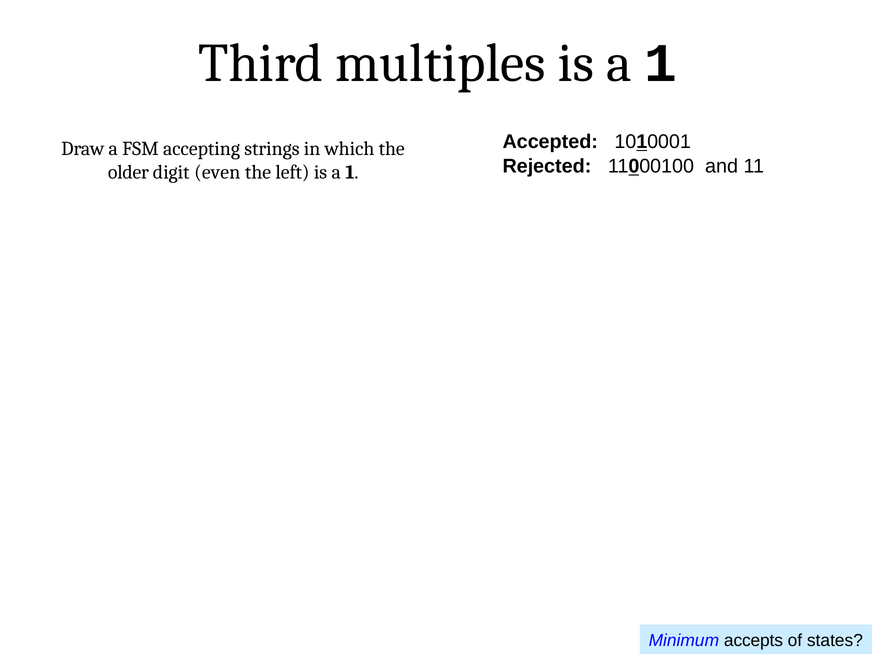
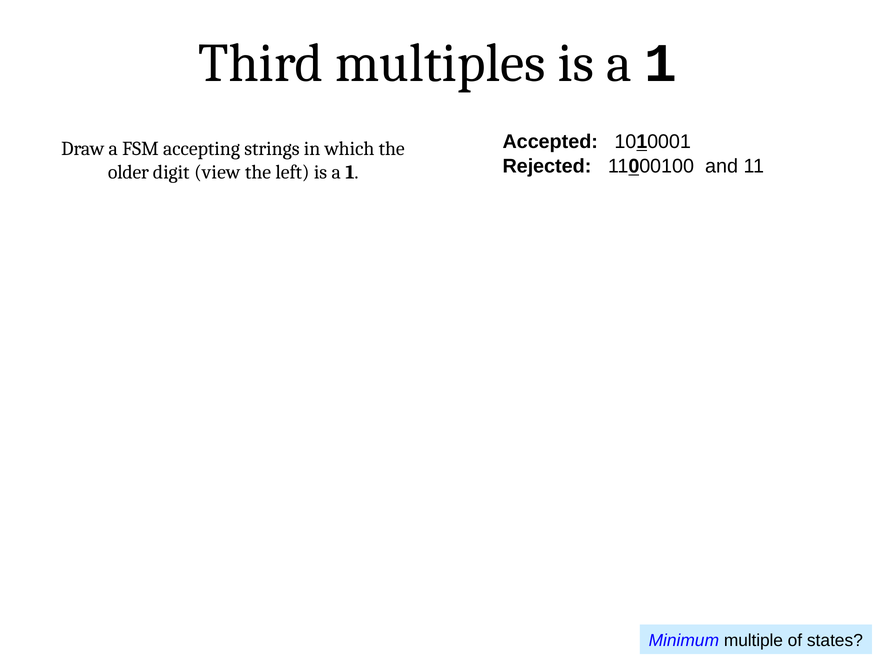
even: even -> view (217, 172)
accepts: accepts -> multiple (753, 641)
